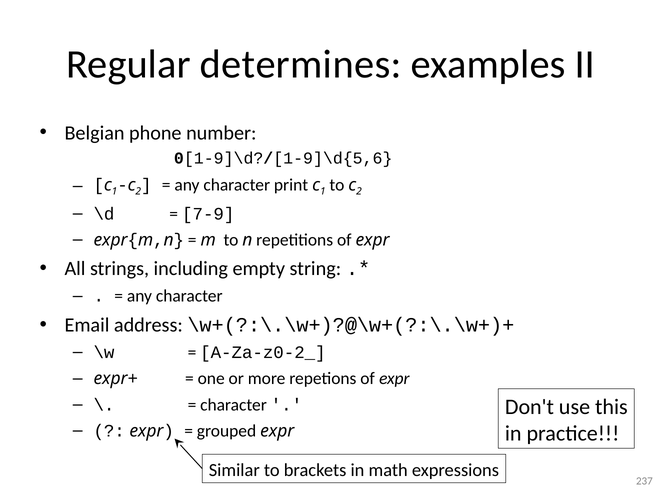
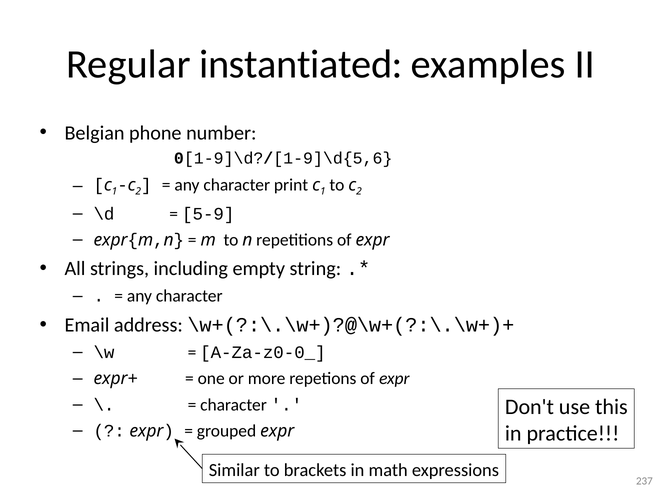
determines: determines -> instantiated (301, 64)
7-9: 7-9 -> 5-9 (208, 214)
A-Za-z0-2_: A-Za-z0-2_ -> A-Za-z0-0_ (263, 352)
